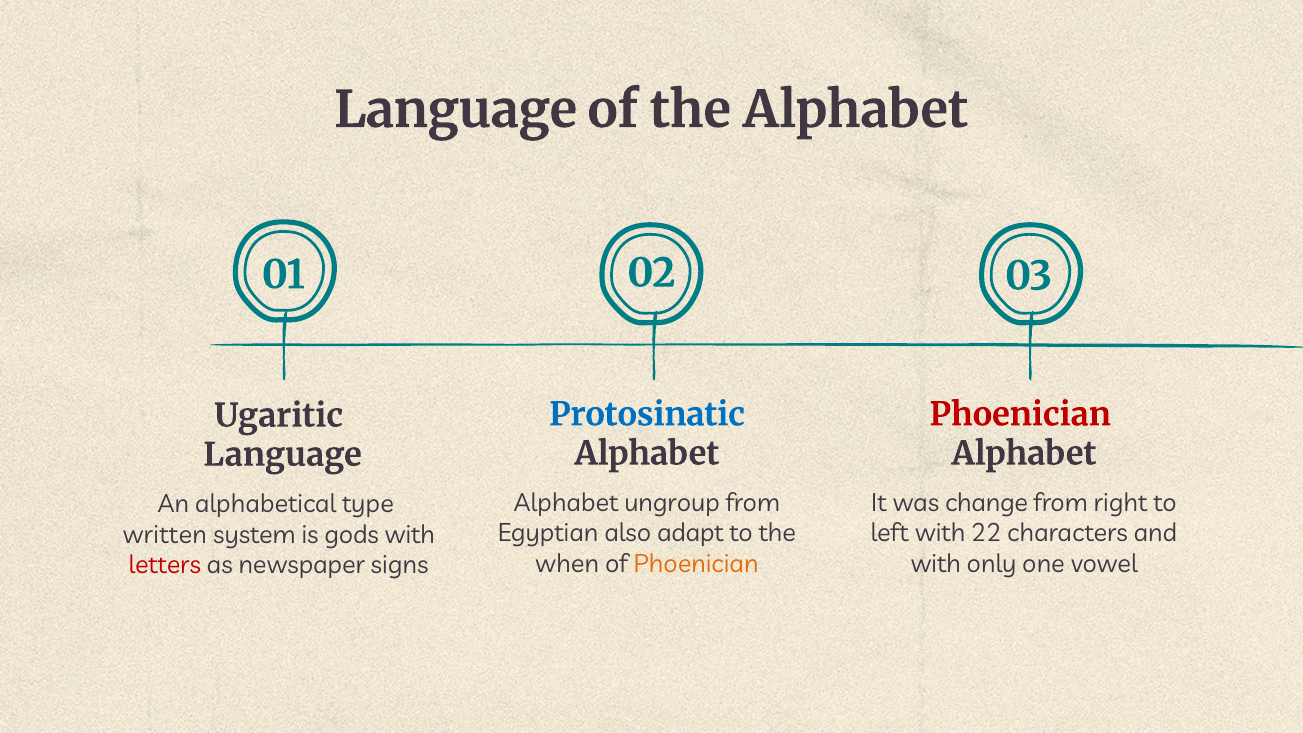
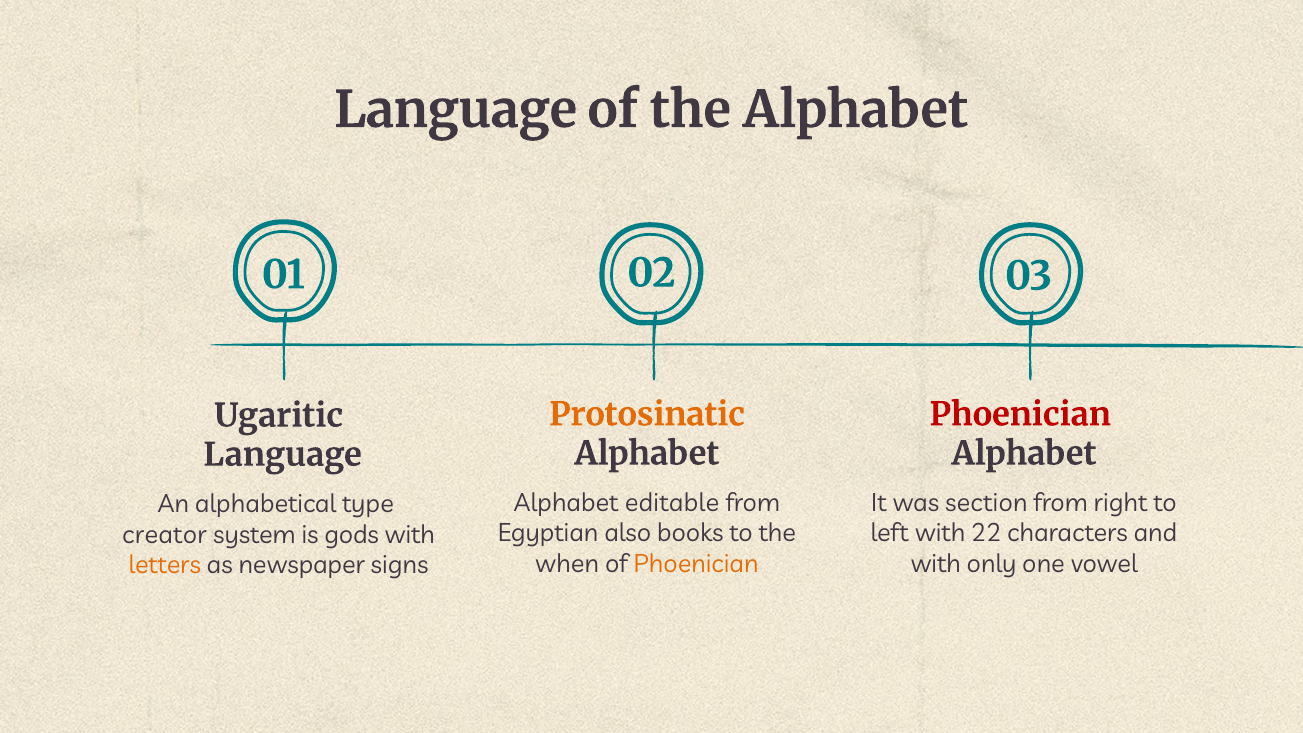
Protosinatic colour: blue -> orange (647, 415)
ungroup: ungroup -> editable (672, 503)
change: change -> section (986, 503)
adapt: adapt -> books (690, 533)
written: written -> creator (165, 535)
letters colour: red -> orange (165, 565)
